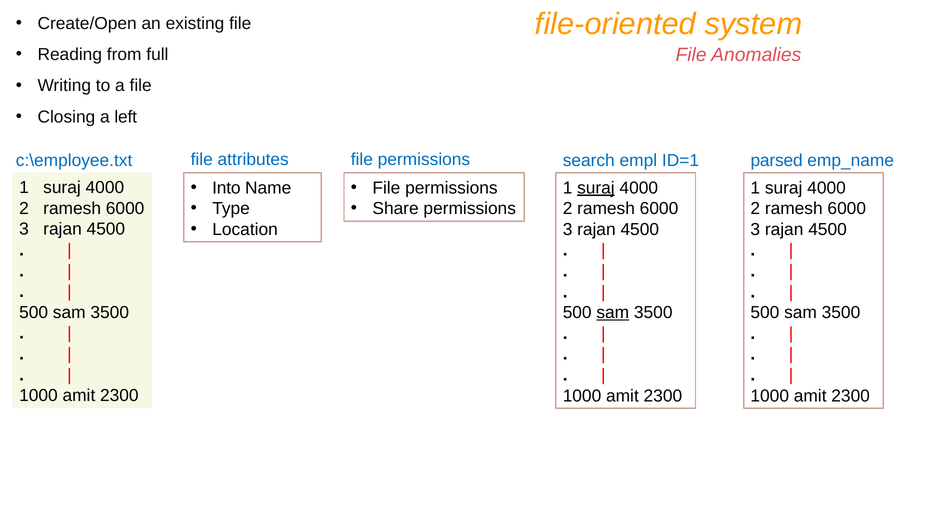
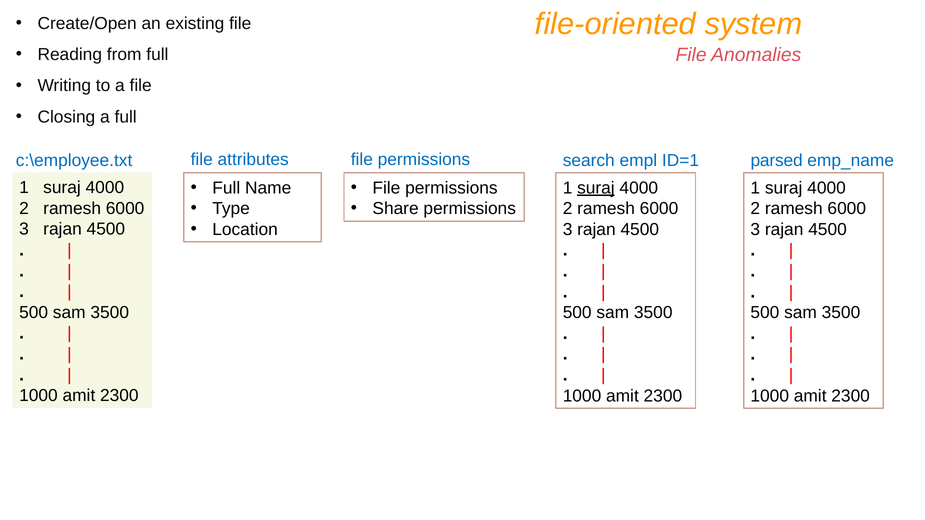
a left: left -> full (126, 117)
Into: Into -> Full (226, 188)
sam underline: present -> none (613, 313)
